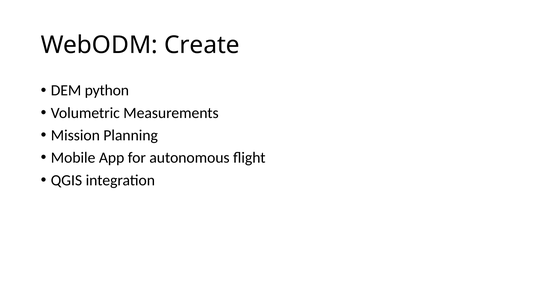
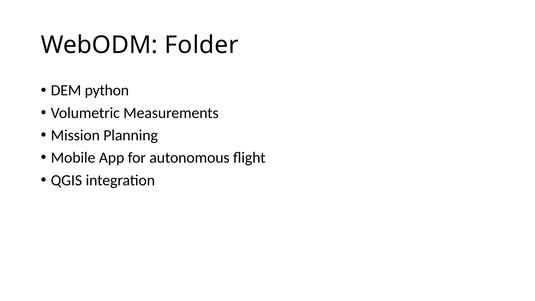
Create: Create -> Folder (202, 45)
